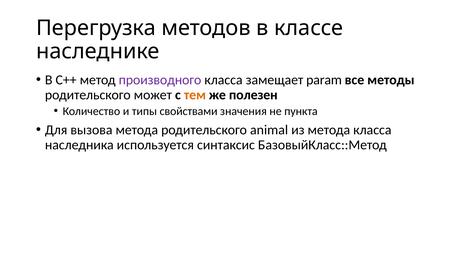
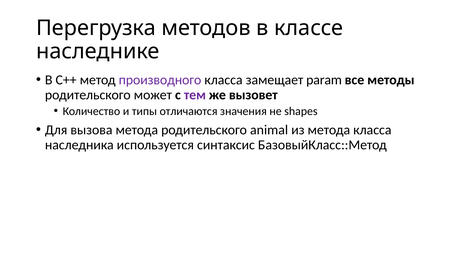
тем colour: orange -> purple (195, 95)
полезен: полезен -> вызовет (253, 95)
свойствами: свойствами -> отличаются (189, 111)
пункта: пункта -> shapes (301, 111)
